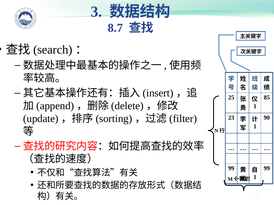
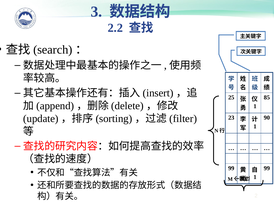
8.7: 8.7 -> 2.2 (115, 28)
